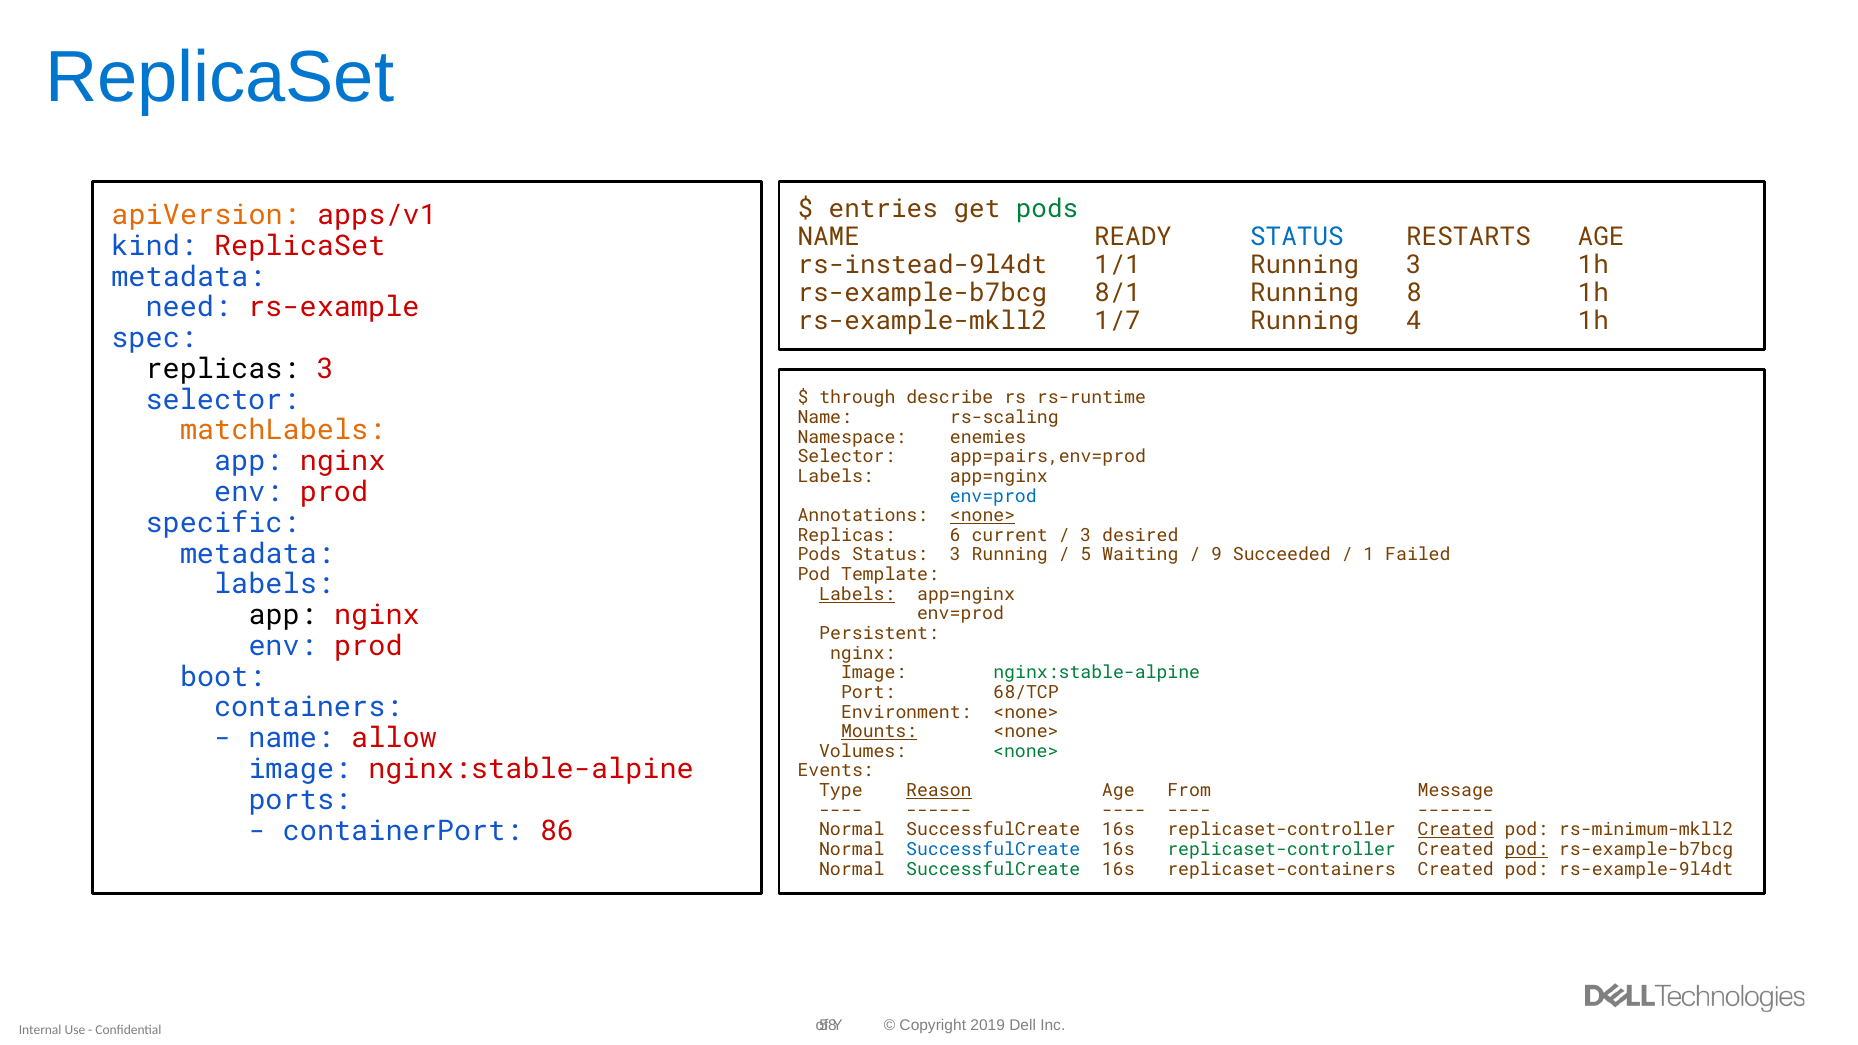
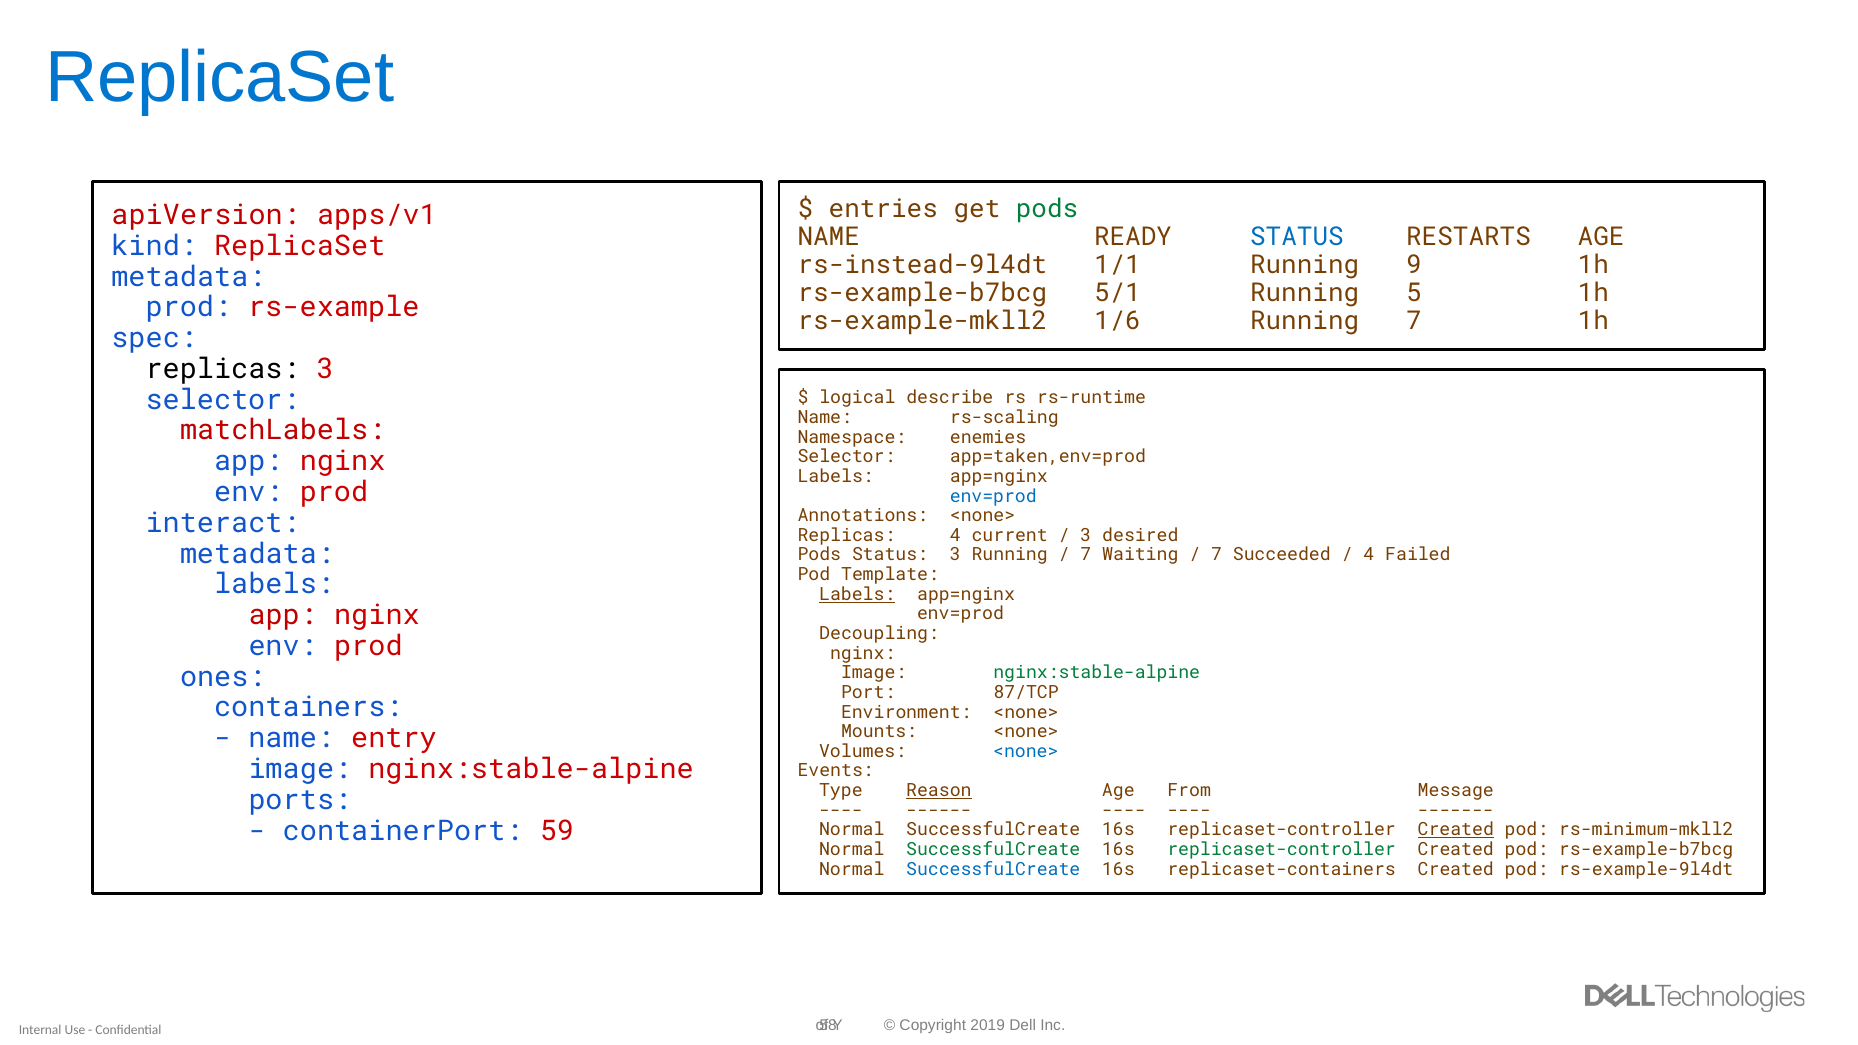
apiVersion colour: orange -> red (206, 215)
Running 3: 3 -> 9 (1414, 265)
8/1: 8/1 -> 5/1 (1117, 293)
8: 8 -> 5 (1414, 293)
need: need -> prod (188, 307)
1/7: 1/7 -> 1/6 (1117, 321)
Running 4: 4 -> 7 (1414, 321)
through: through -> logical (857, 398)
matchLabels colour: orange -> red (283, 431)
app=pairs,env=prod: app=pairs,env=prod -> app=taken,env=prod (1048, 457)
<none> underline: present -> none (983, 516)
specific: specific -> interact (223, 523)
Replicas 6: 6 -> 4 (955, 535)
5: 5 -> 7 (1086, 555)
9: 9 -> 7 (1216, 555)
1: 1 -> 4 (1369, 555)
app colour: black -> red (283, 615)
Persistent: Persistent -> Decoupling (879, 634)
boot: boot -> ones (223, 677)
68/TCP: 68/TCP -> 87/TCP (1026, 692)
Mounts underline: present -> none (879, 732)
allow: allow -> entry (394, 738)
<none> colour: green -> blue (1026, 751)
86: 86 -> 59 (557, 831)
SuccessfulCreate colour: blue -> green (993, 850)
pod underline: present -> none (1526, 850)
SuccessfulCreate colour: green -> blue (993, 869)
